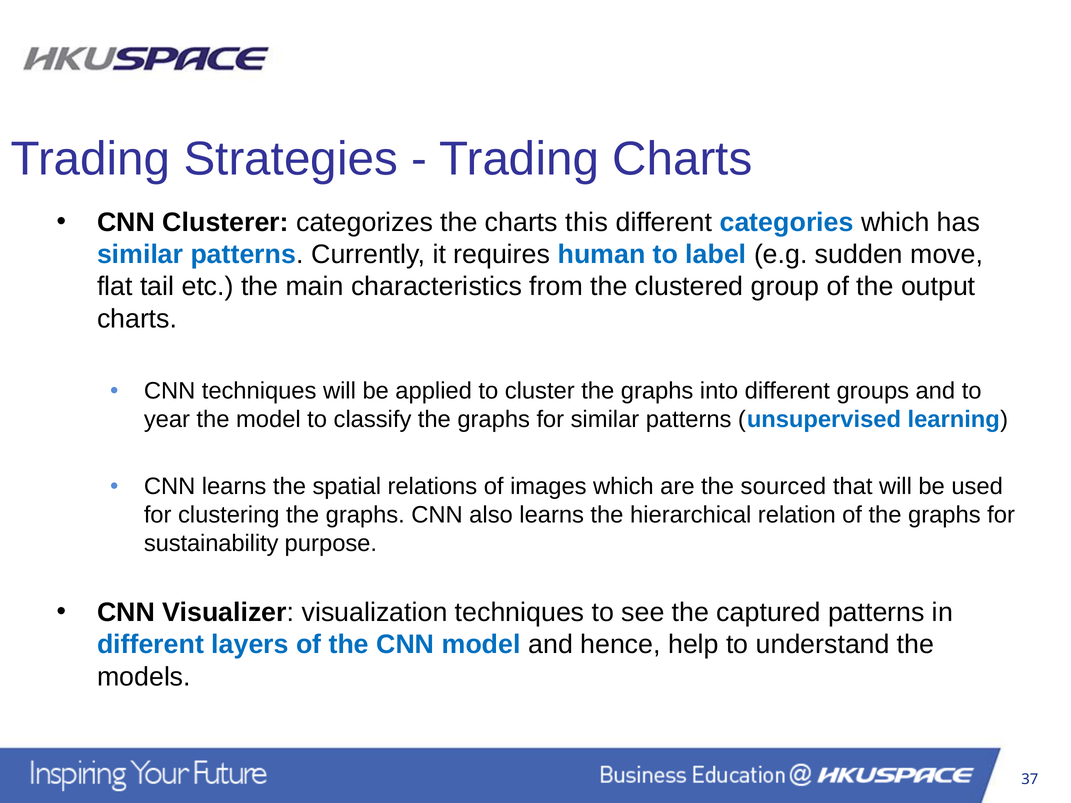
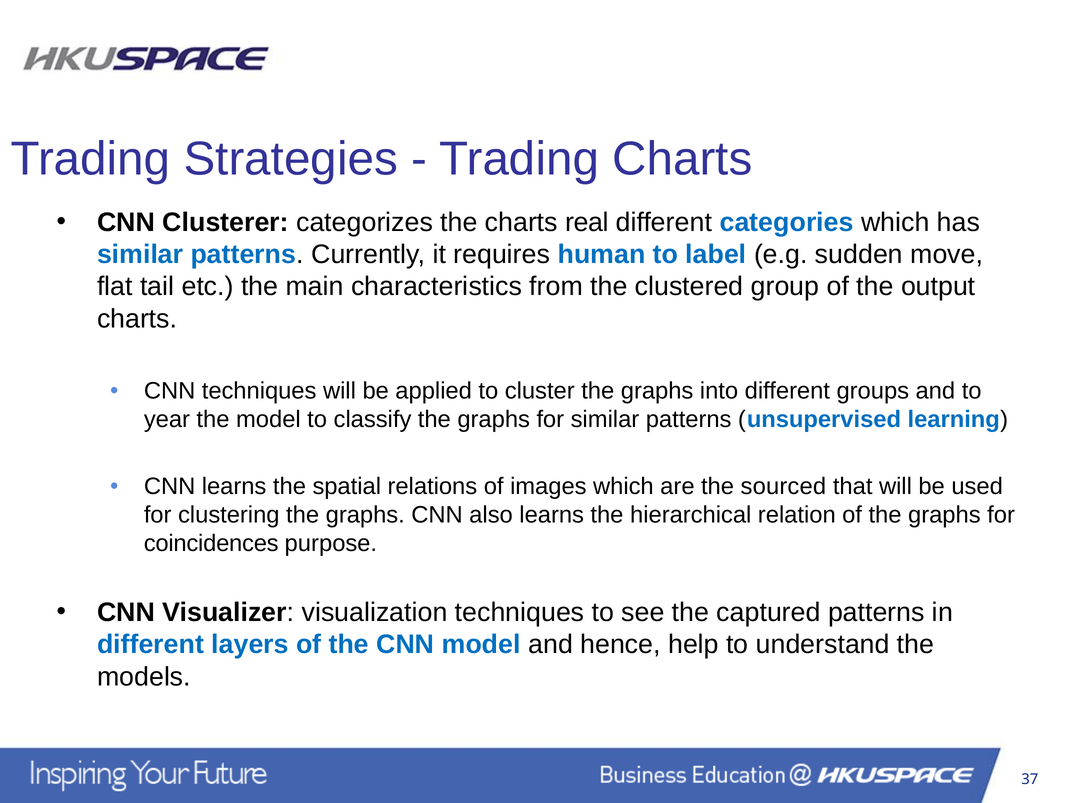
this: this -> real (587, 222)
sustainability: sustainability -> coincidences (211, 543)
